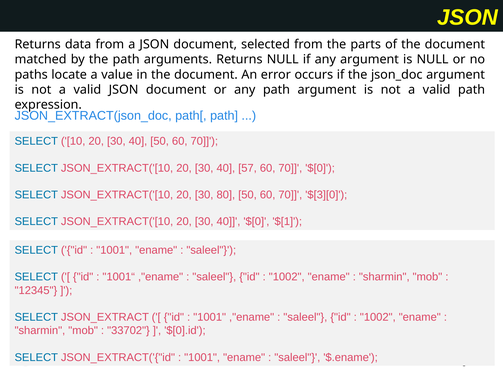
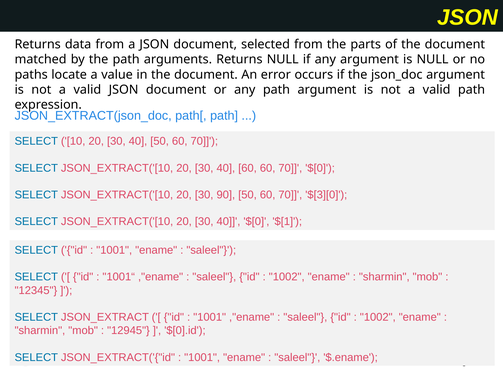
40 57: 57 -> 60 (247, 168)
80: 80 -> 90 (226, 195)
33702: 33702 -> 12945 (128, 331)
